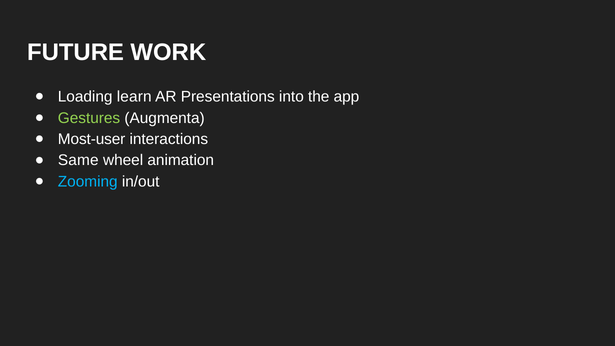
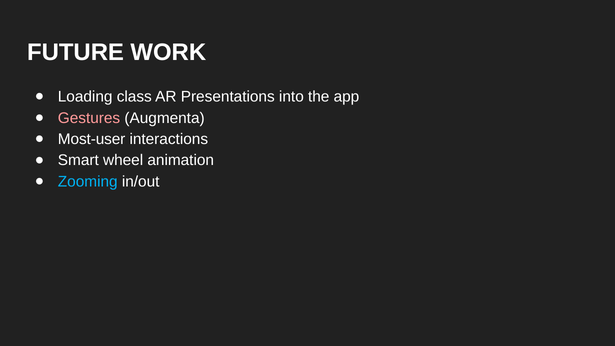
learn: learn -> class (134, 97)
Gestures colour: light green -> pink (89, 118)
Same: Same -> Smart (78, 160)
